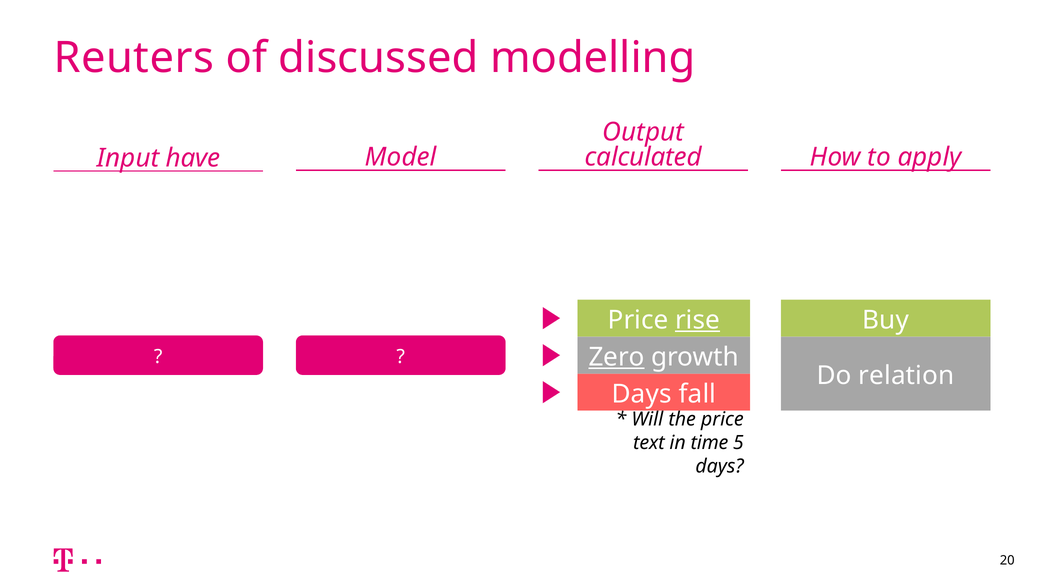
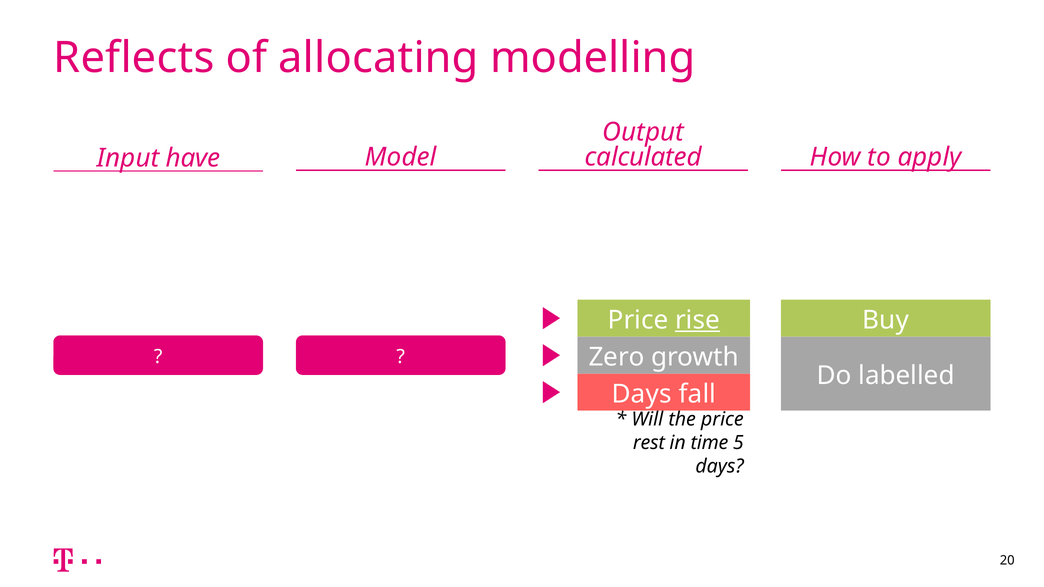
Reuters: Reuters -> Reflects (134, 58)
discussed: discussed -> allocating (379, 58)
Zero underline: present -> none (617, 357)
relation: relation -> labelled (906, 376)
text: text -> rest (649, 443)
